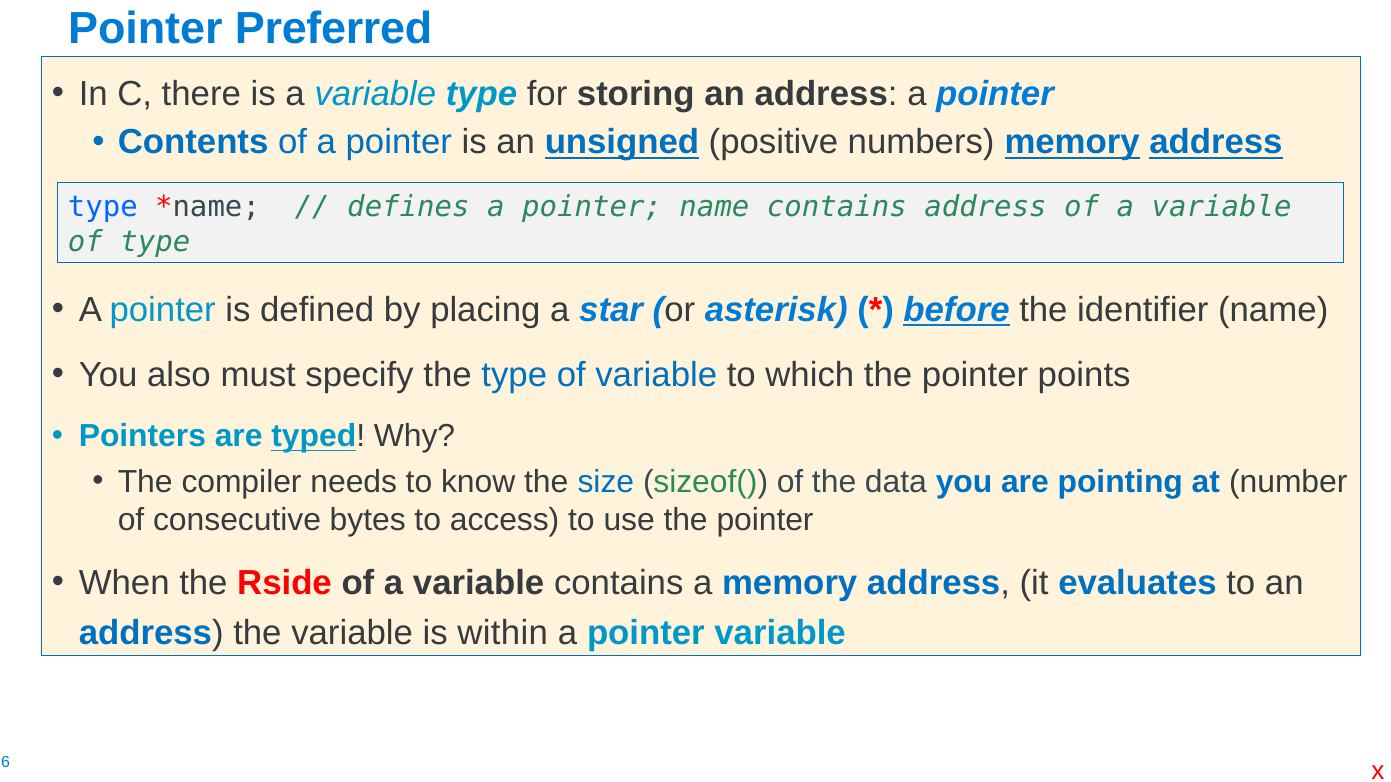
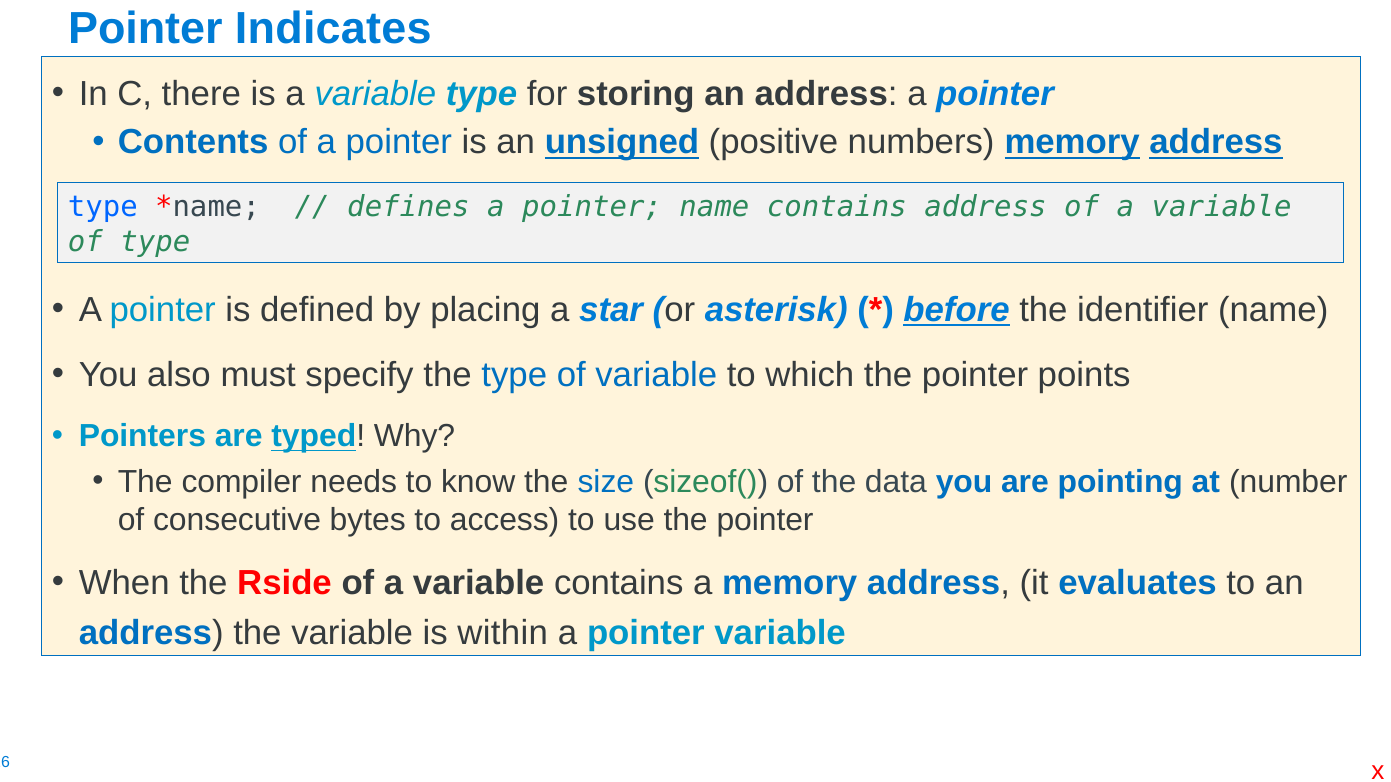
Preferred: Preferred -> Indicates (333, 28)
